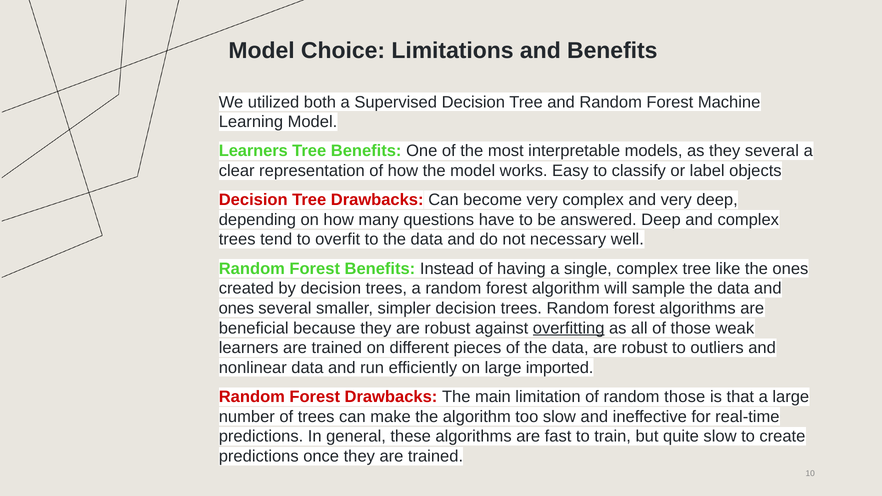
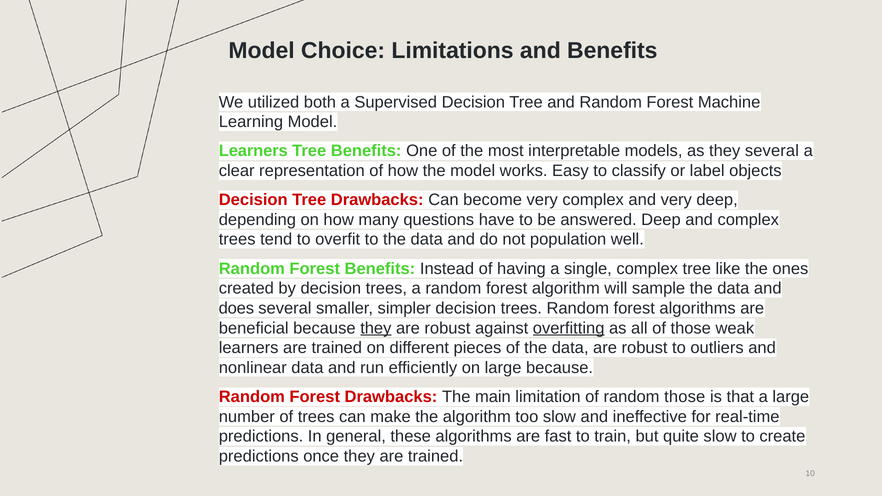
necessary: necessary -> population (568, 240)
ones: ones -> does (236, 308)
they underline: none -> present (376, 328)
large imported: imported -> because (560, 368)
